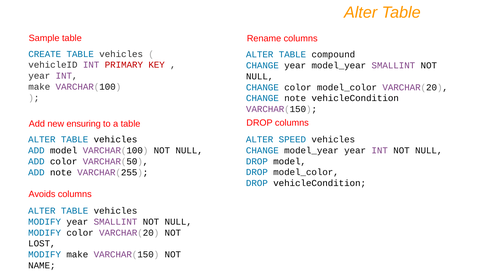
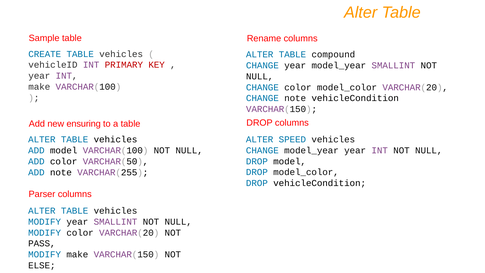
Avoids: Avoids -> Parser (42, 194)
LOST: LOST -> PASS (42, 243)
NAME: NAME -> ELSE (42, 265)
